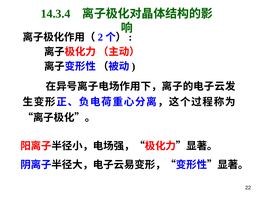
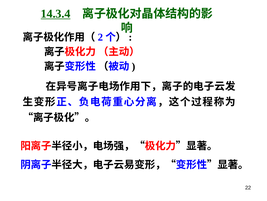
14.3.4 underline: none -> present (56, 14)
